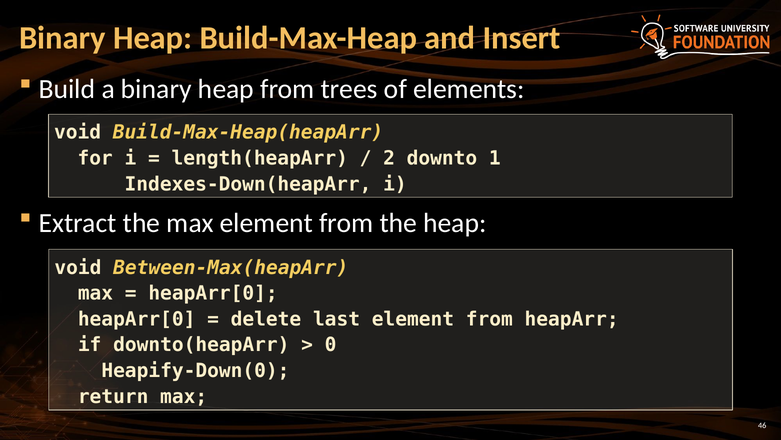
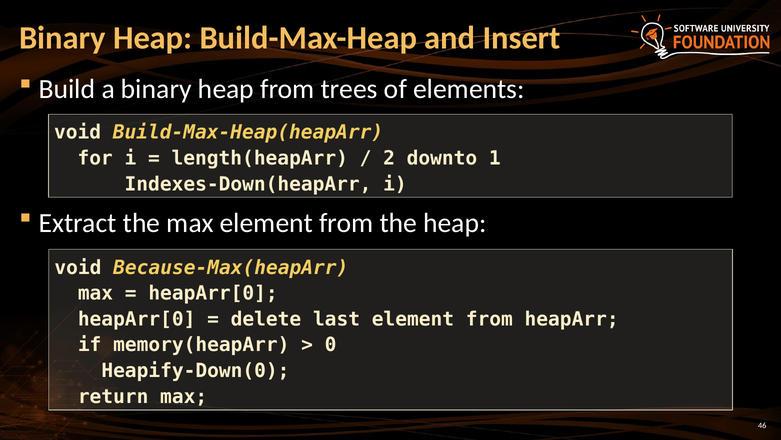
Between-Max(heapArr: Between-Max(heapArr -> Because-Max(heapArr (231, 267)
downto(heapArr: downto(heapArr -> memory(heapArr (201, 345)
